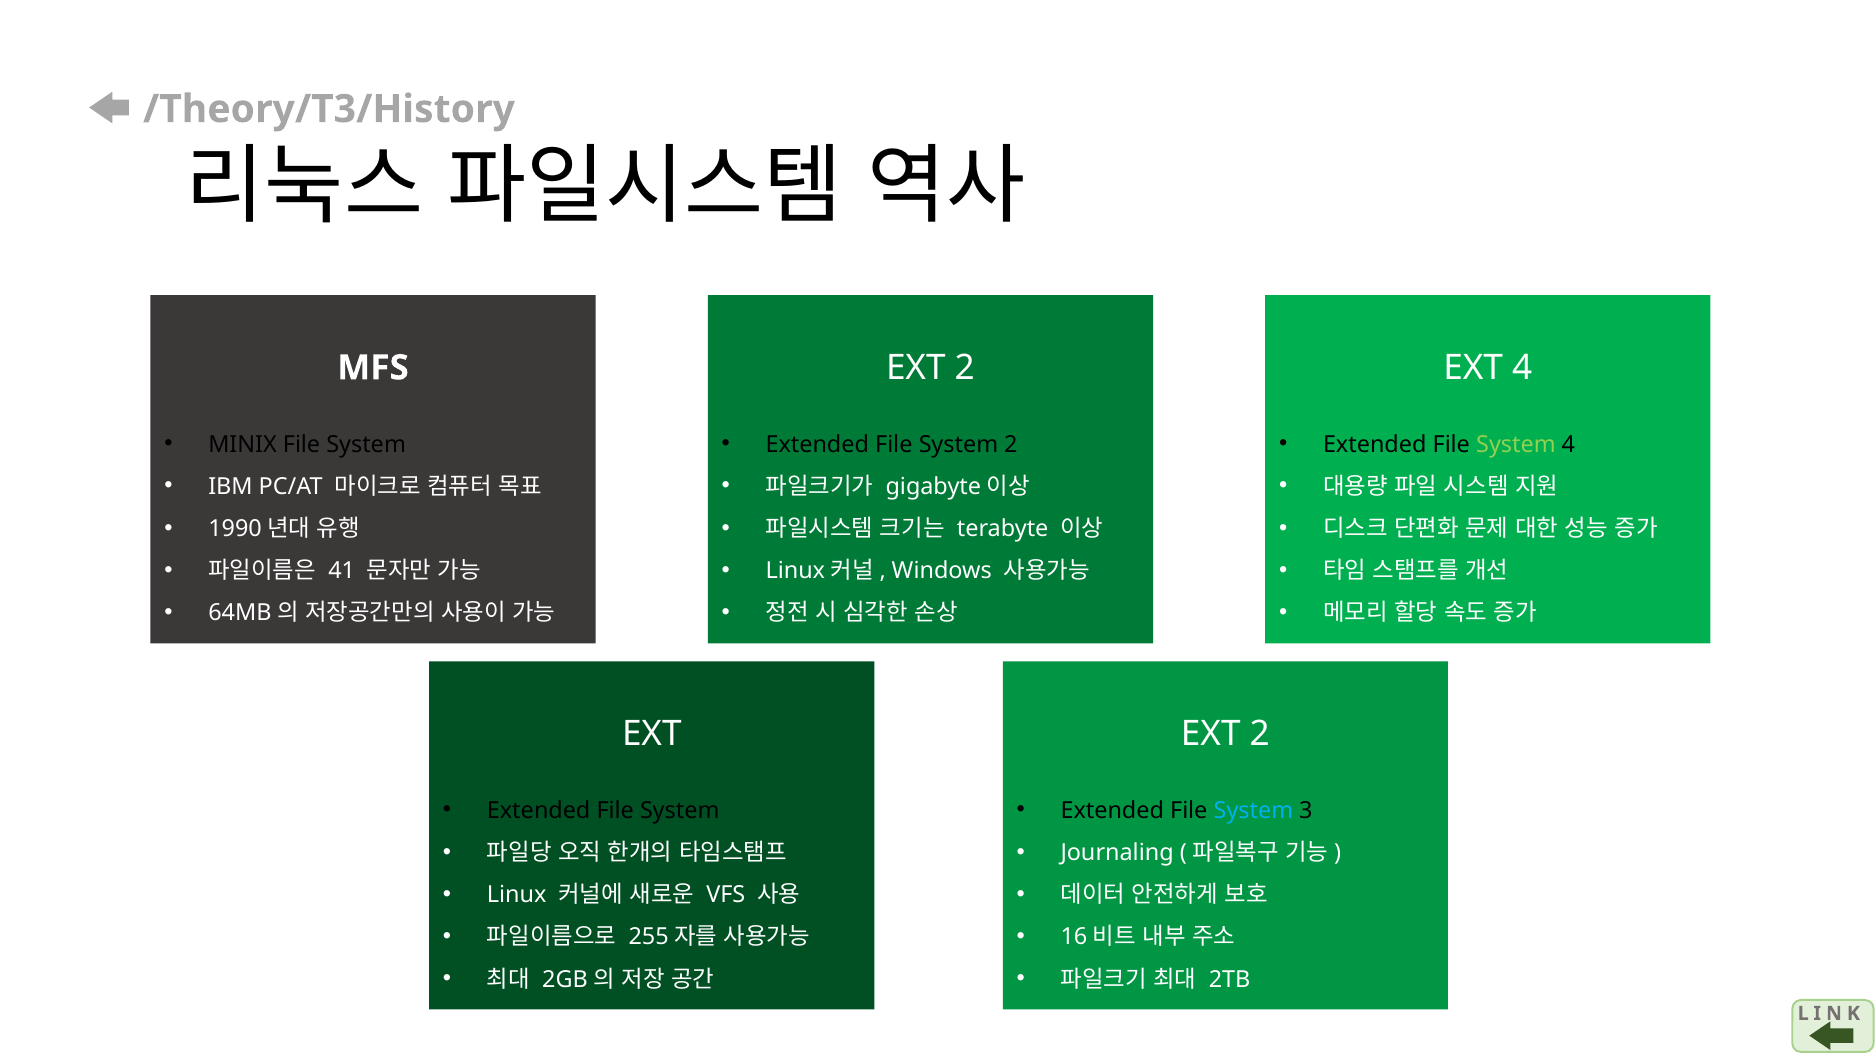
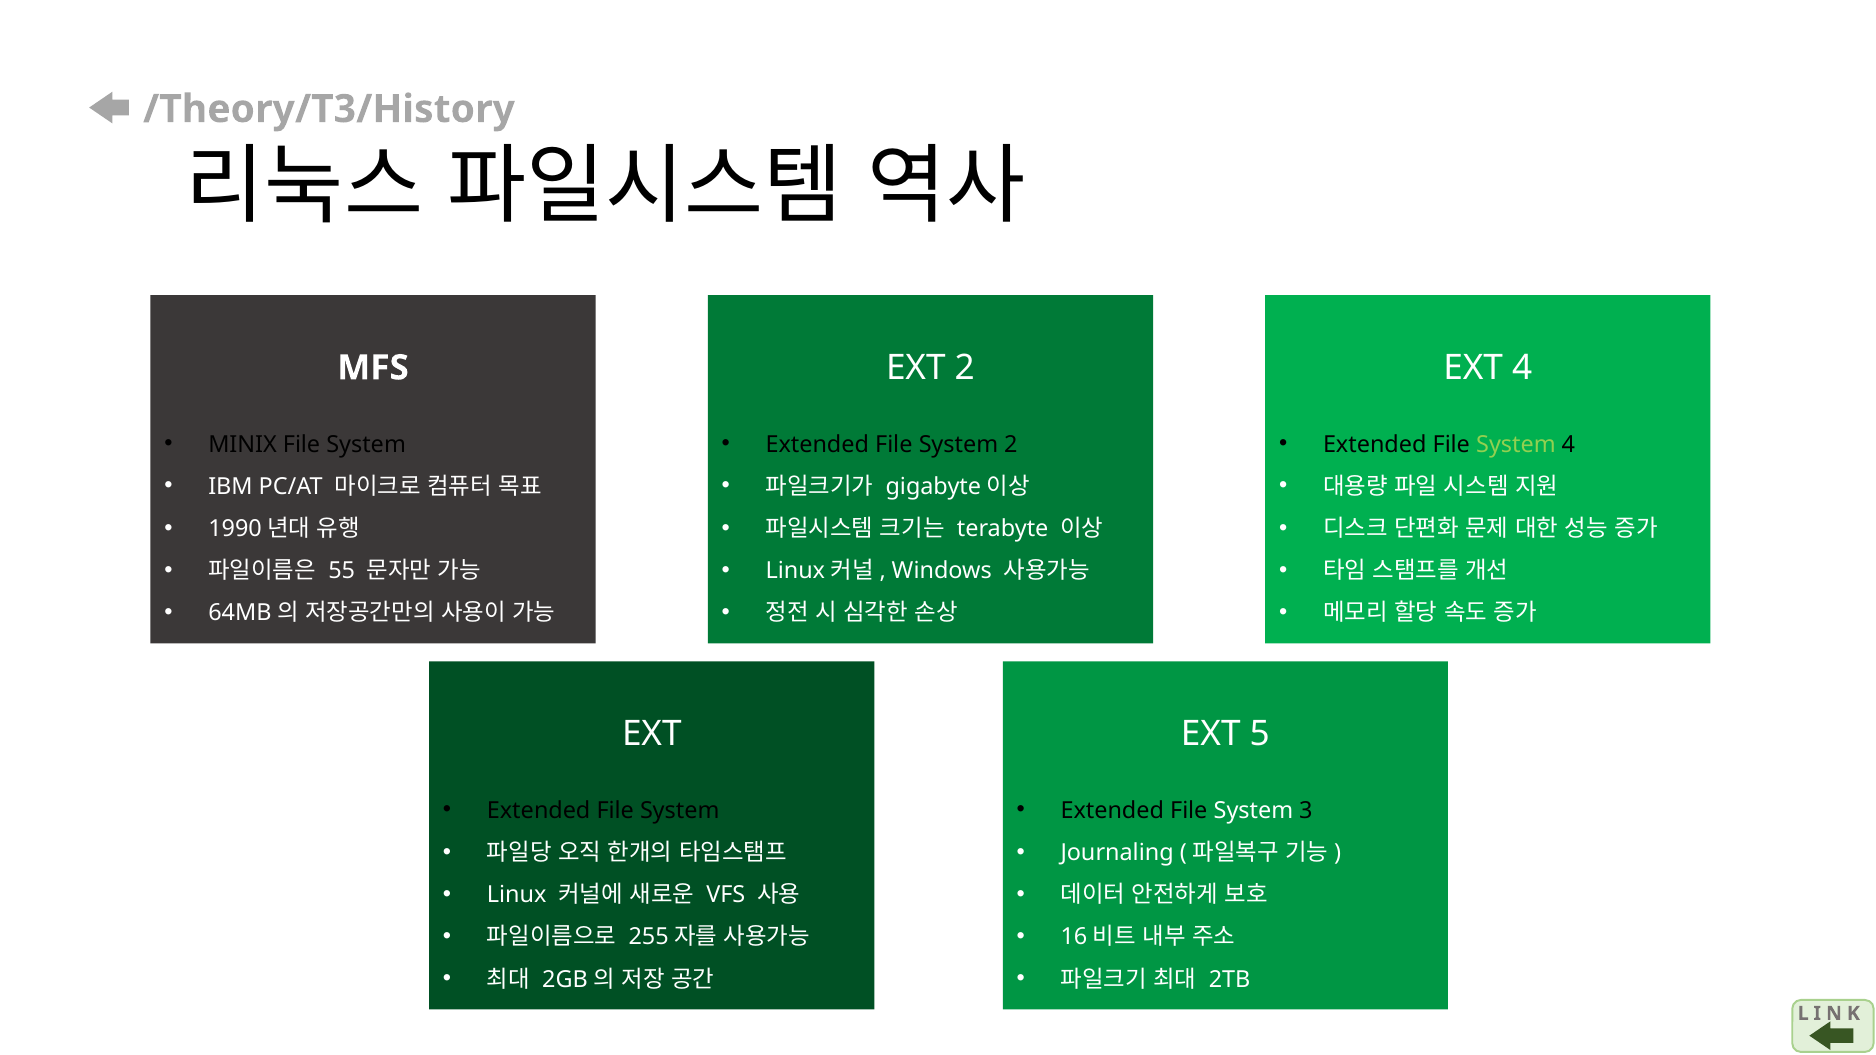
41: 41 -> 55 (342, 571)
2: 2 -> 5 (1260, 734)
System colour: light blue -> white (1253, 811)
